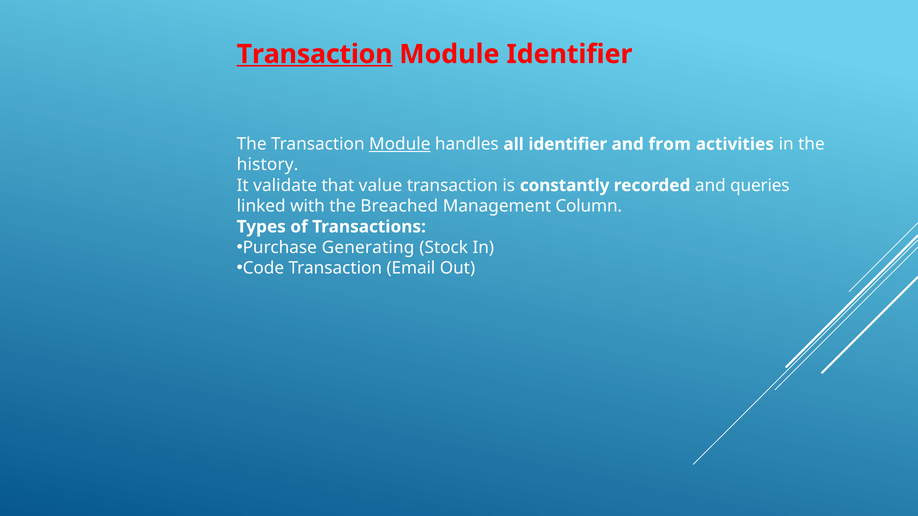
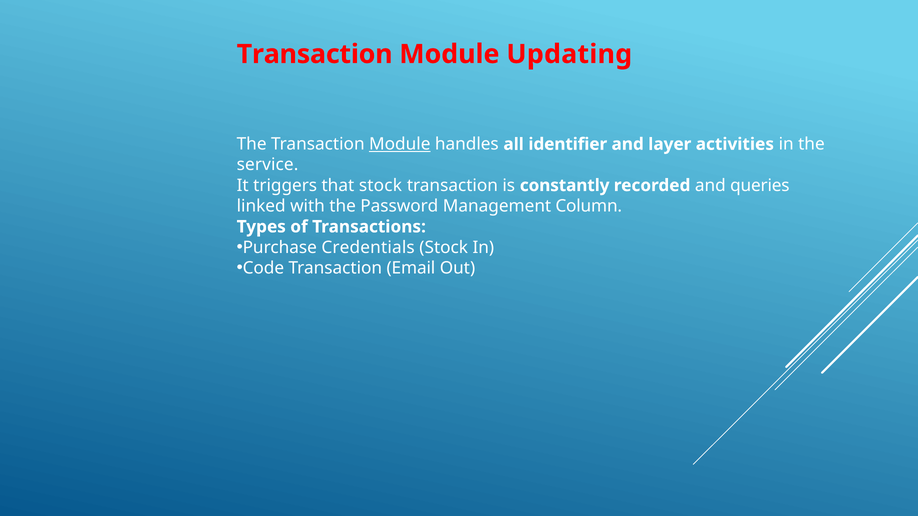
Transaction underline: present -> none (315, 54)
Module Identifier: Identifier -> Updating (569, 54)
from: from -> layer (670, 144)
history: history -> service (268, 165)
validate: validate -> triggers (285, 186)
that value: value -> stock (380, 186)
Breached: Breached -> Password (399, 206)
Generating: Generating -> Credentials (368, 248)
